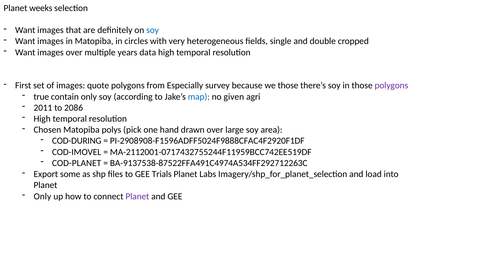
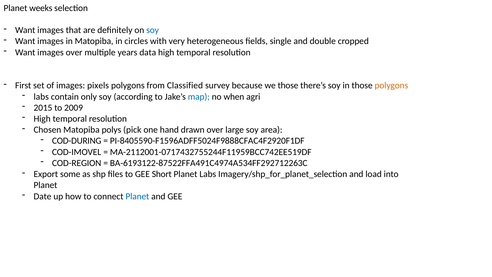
quote: quote -> pixels (98, 85)
Especially: Especially -> Classified (185, 85)
polygons colour: purple -> orange (391, 85)
true: true -> labs (41, 97)
given: given -> when (234, 97)
2011: 2011 -> 2015 (43, 108)
2086: 2086 -> 2009 (74, 108)
PI-2908908-F1596ADFF5024F9888CFAC4F2920F1DF: PI-2908908-F1596ADFF5024F9888CFAC4F2920F1DF -> PI-8405590-F1596ADFF5024F9888CFAC4F2920F1DF (207, 141)
COD-PLANET: COD-PLANET -> COD-REGION (77, 163)
BA-9137538-87522FFA491C4974A534FF292712263C: BA-9137538-87522FFA491C4974A534FF292712263C -> BA-6193122-87522FFA491C4974A534FF292712263C (209, 163)
Trials: Trials -> Short (162, 174)
Only: Only -> Date (42, 196)
Planet colour: purple -> blue (137, 196)
